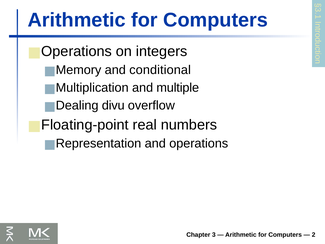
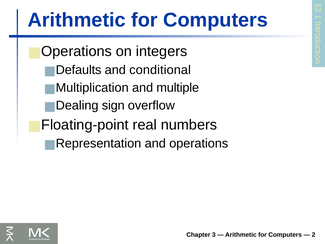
Memory: Memory -> Defaults (79, 70)
divu: divu -> sign (113, 105)
